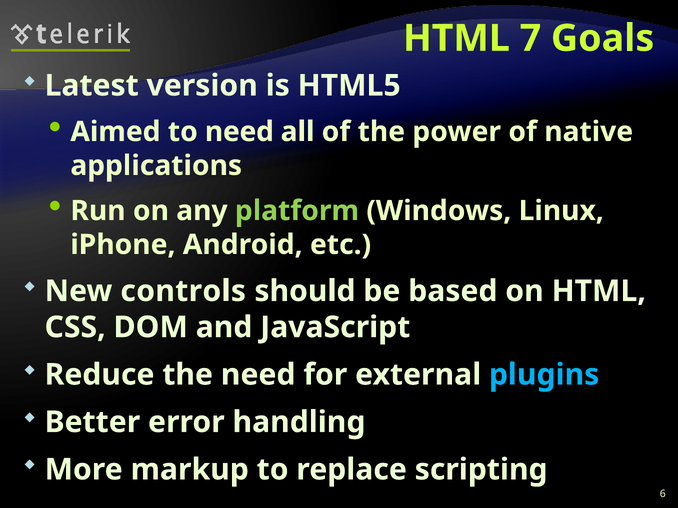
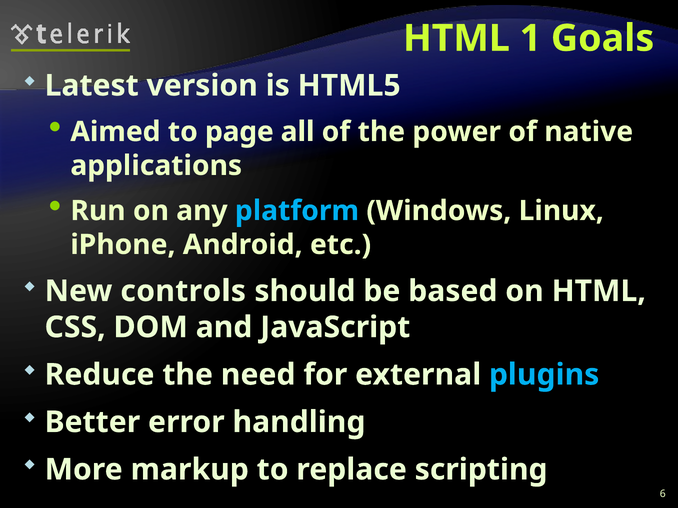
7: 7 -> 1 (530, 38)
to need: need -> page (239, 132)
platform colour: light green -> light blue (297, 211)
